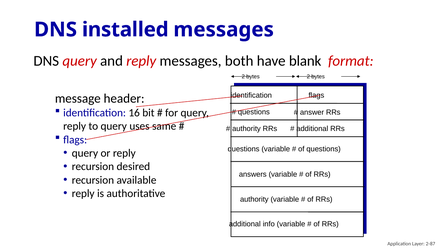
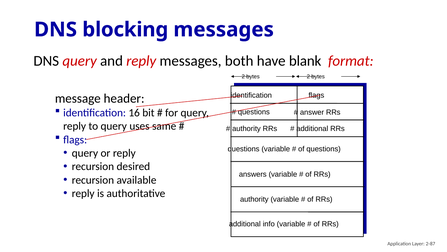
installed: installed -> blocking (125, 30)
